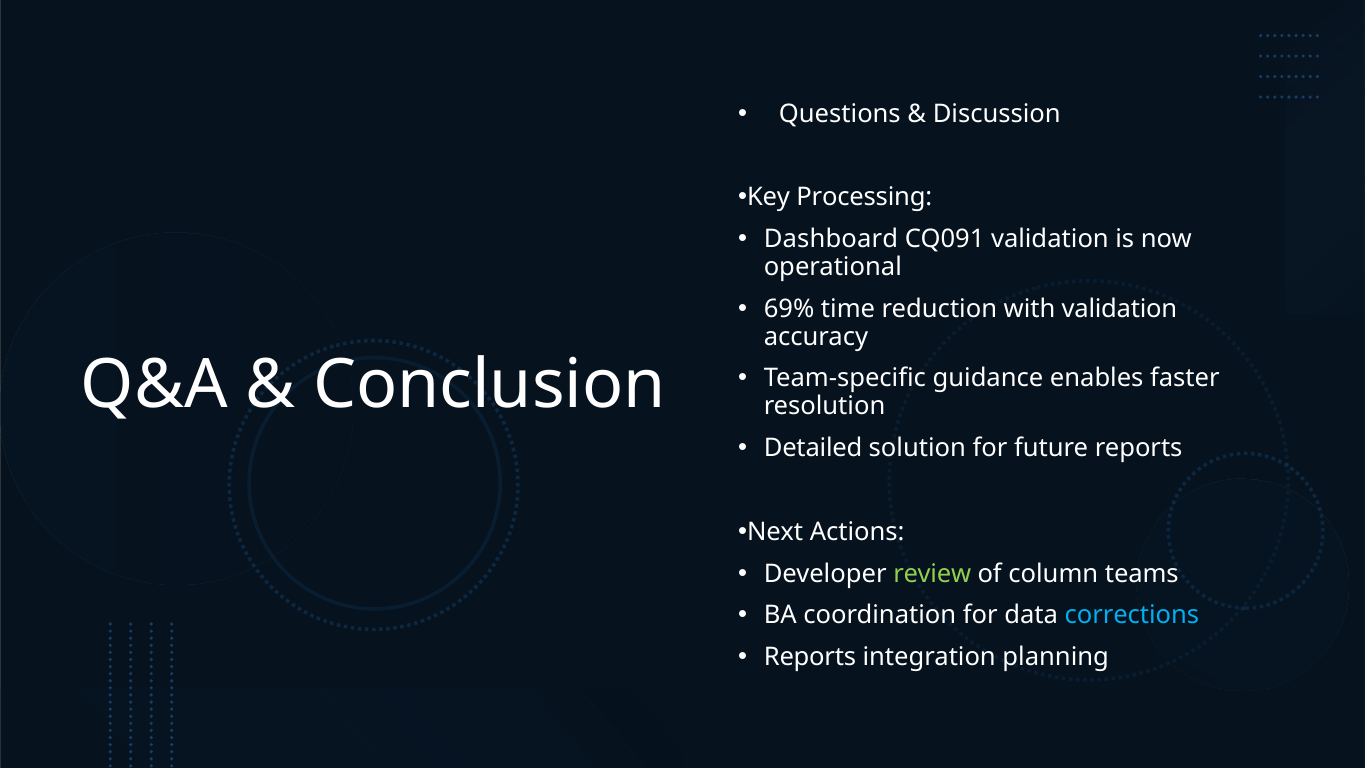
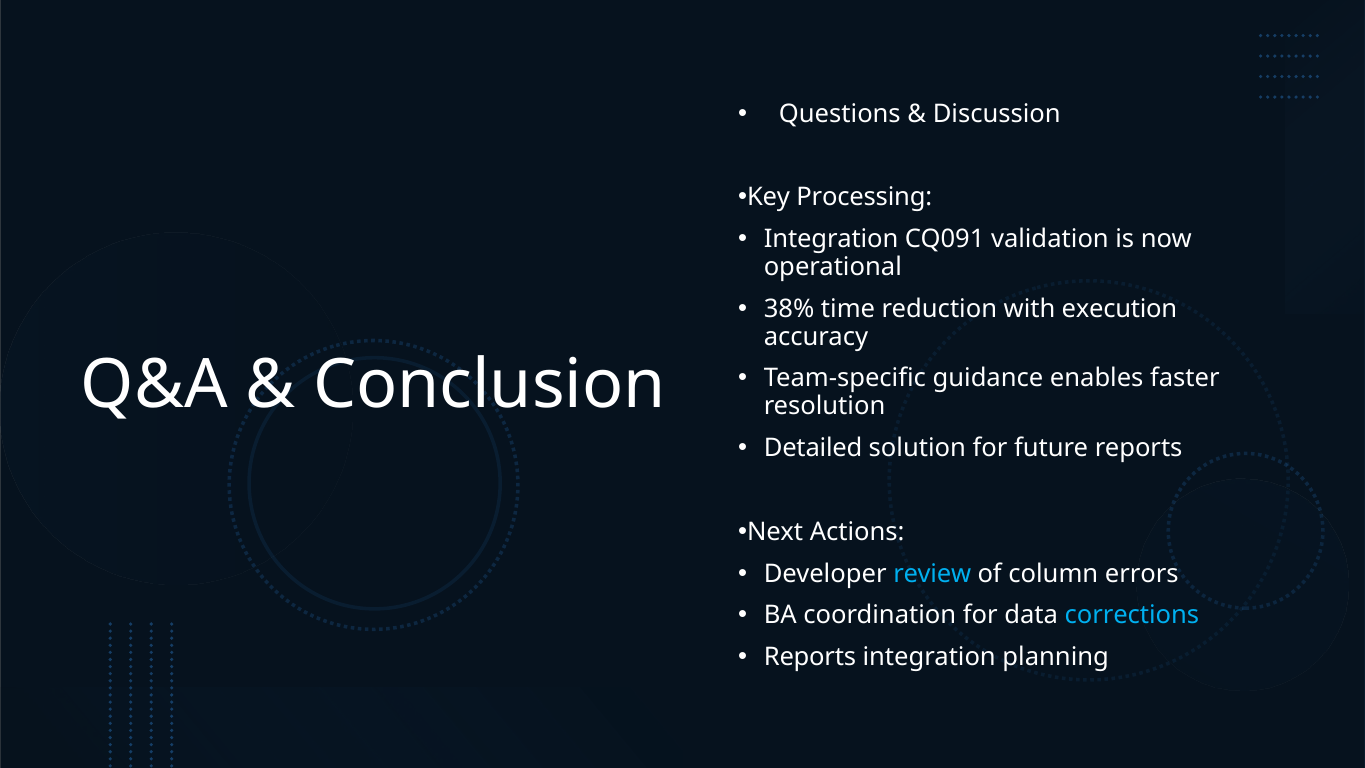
Dashboard: Dashboard -> Integration (831, 239)
69%: 69% -> 38% (789, 309)
with validation: validation -> execution (1119, 309)
review colour: light green -> light blue (932, 573)
teams: teams -> errors (1142, 573)
